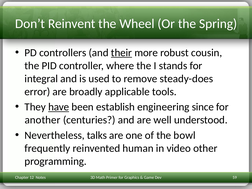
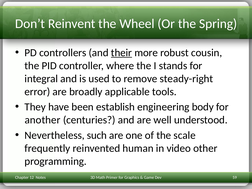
steady-does: steady-does -> steady-right (186, 79)
have underline: present -> none (59, 107)
since: since -> body (203, 107)
talks: talks -> such (97, 135)
bowl: bowl -> scale (185, 135)
